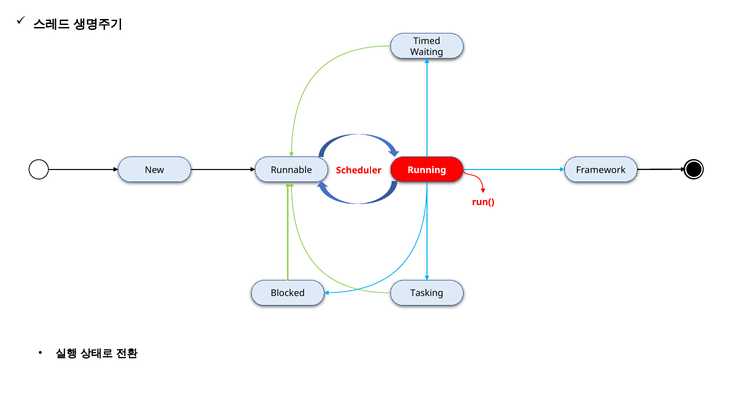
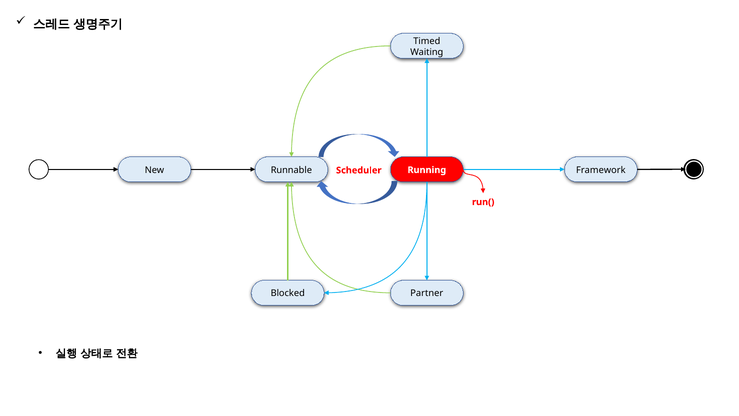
Tasking: Tasking -> Partner (427, 293)
